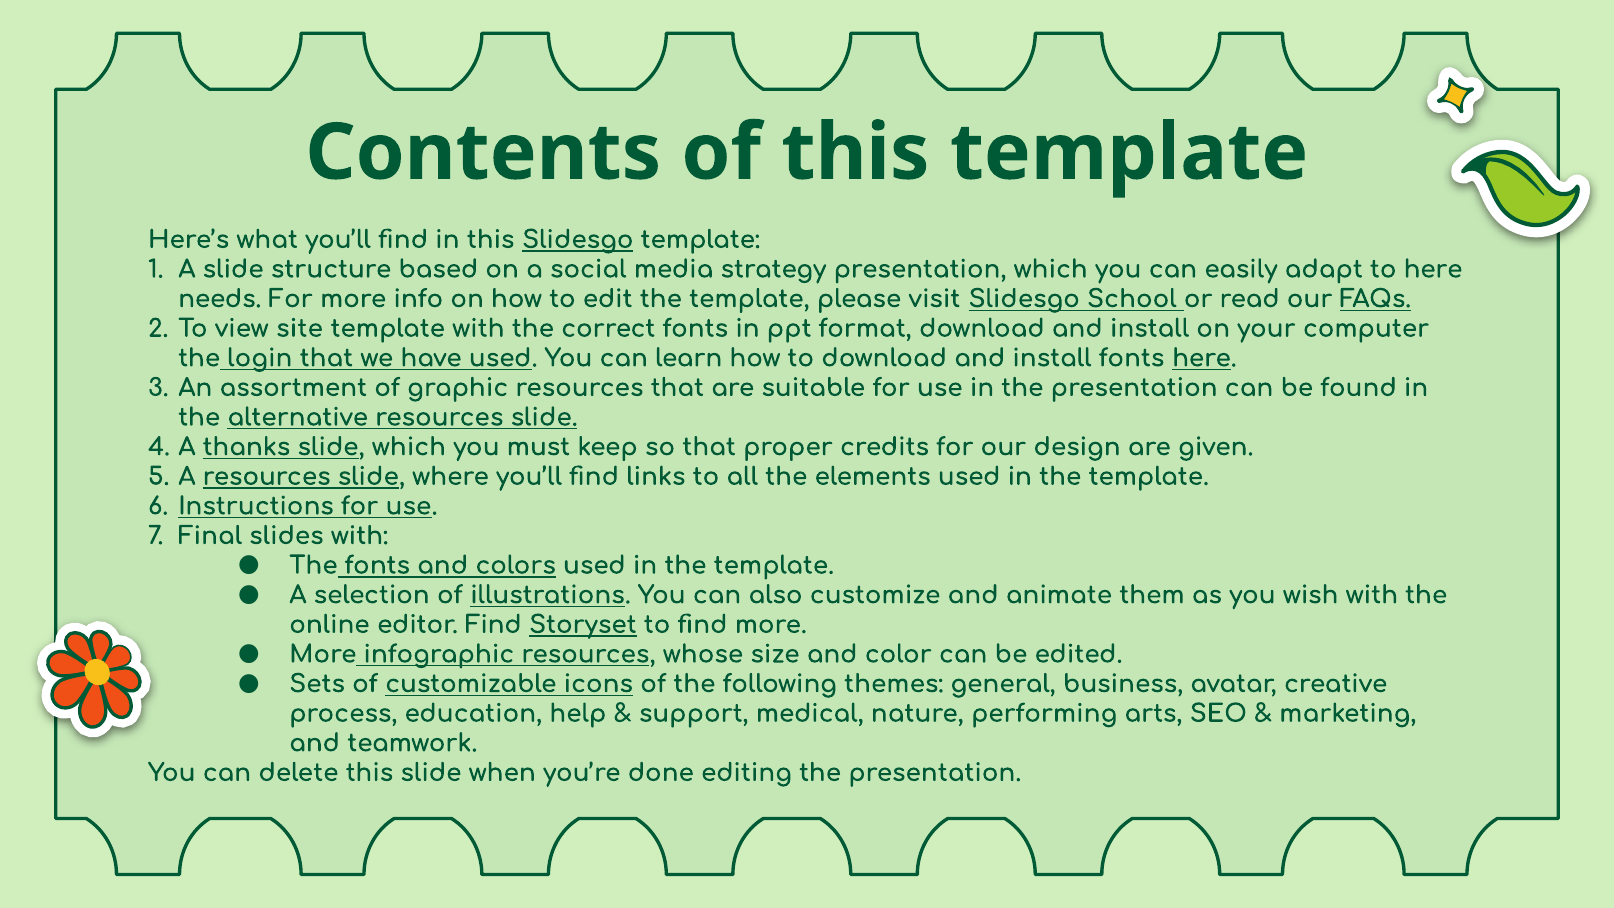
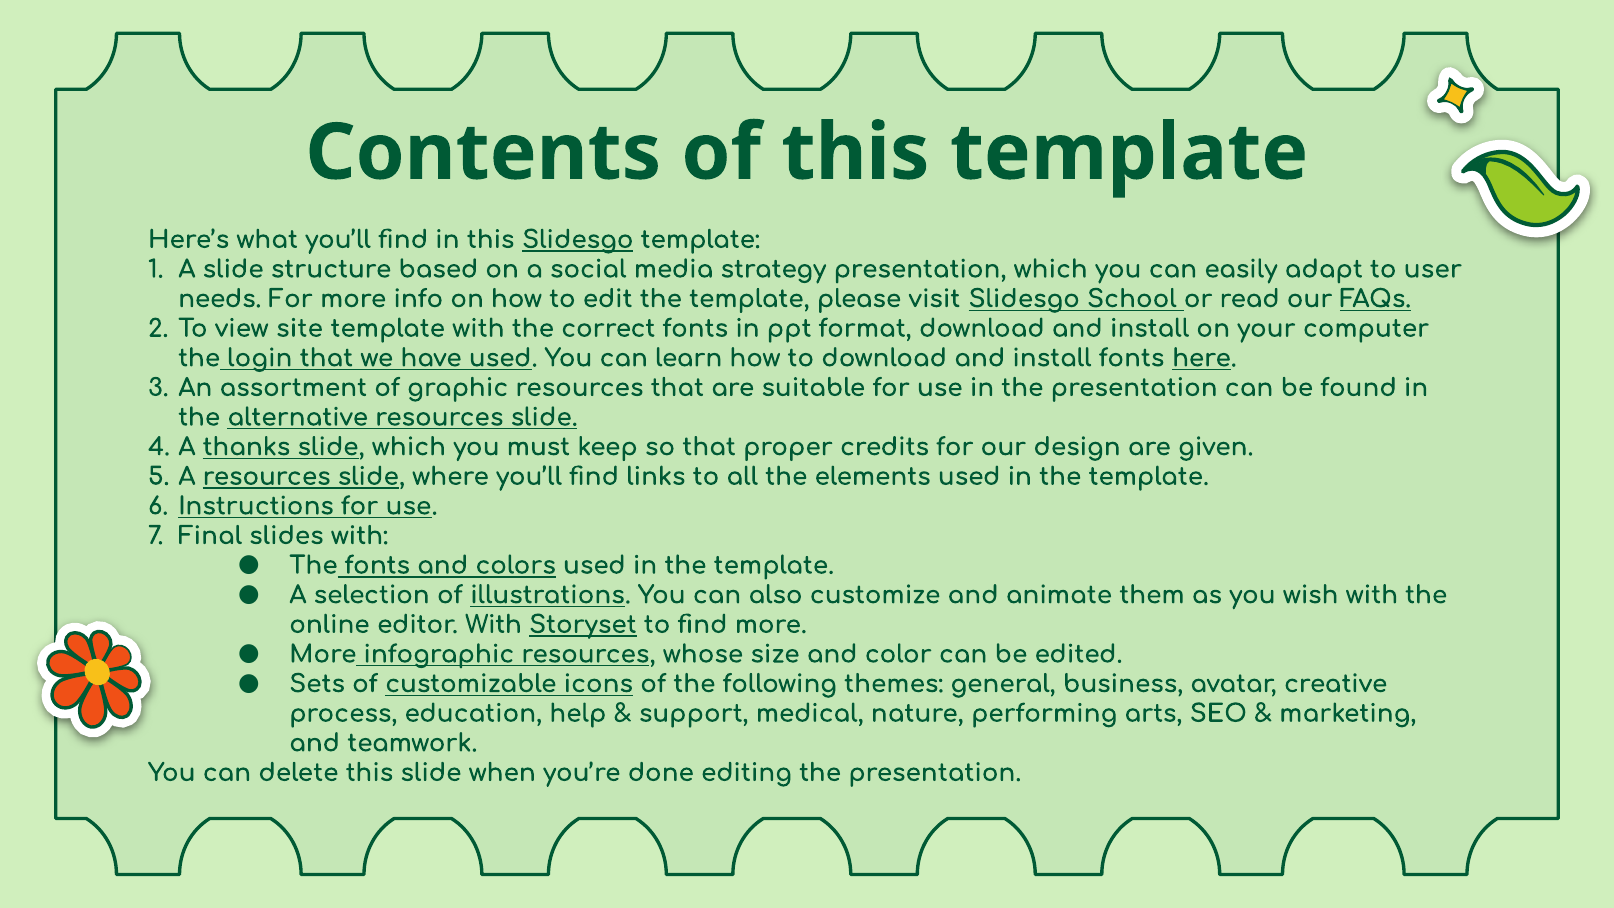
to here: here -> user (1433, 269)
editor Find: Find -> With (493, 625)
